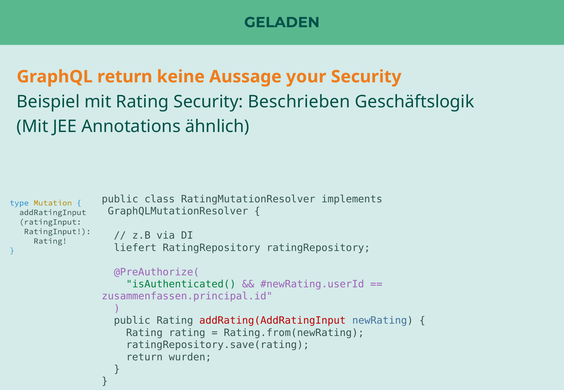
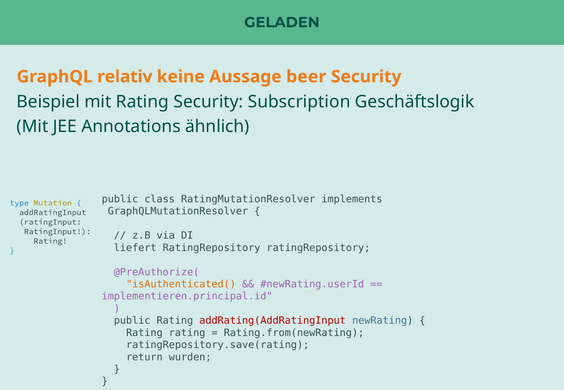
GraphQL return: return -> relativ (125, 77)
your: your -> beer (306, 77)
Beschrieben: Beschrieben -> Subscription (299, 102)
isAuthenticated( colour: green -> orange (181, 284)
zusammenfassen.principal.id: zusammenfassen.principal.id -> implementieren.principal.id (187, 297)
